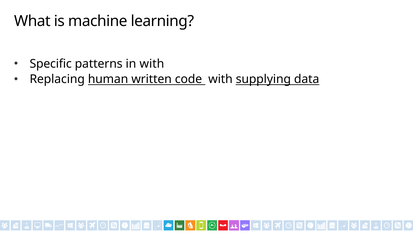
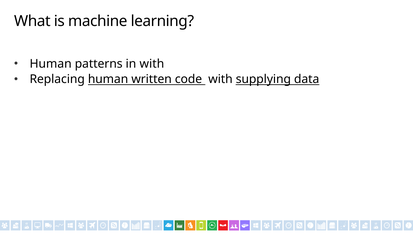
Specific: Specific -> Human (51, 64)
